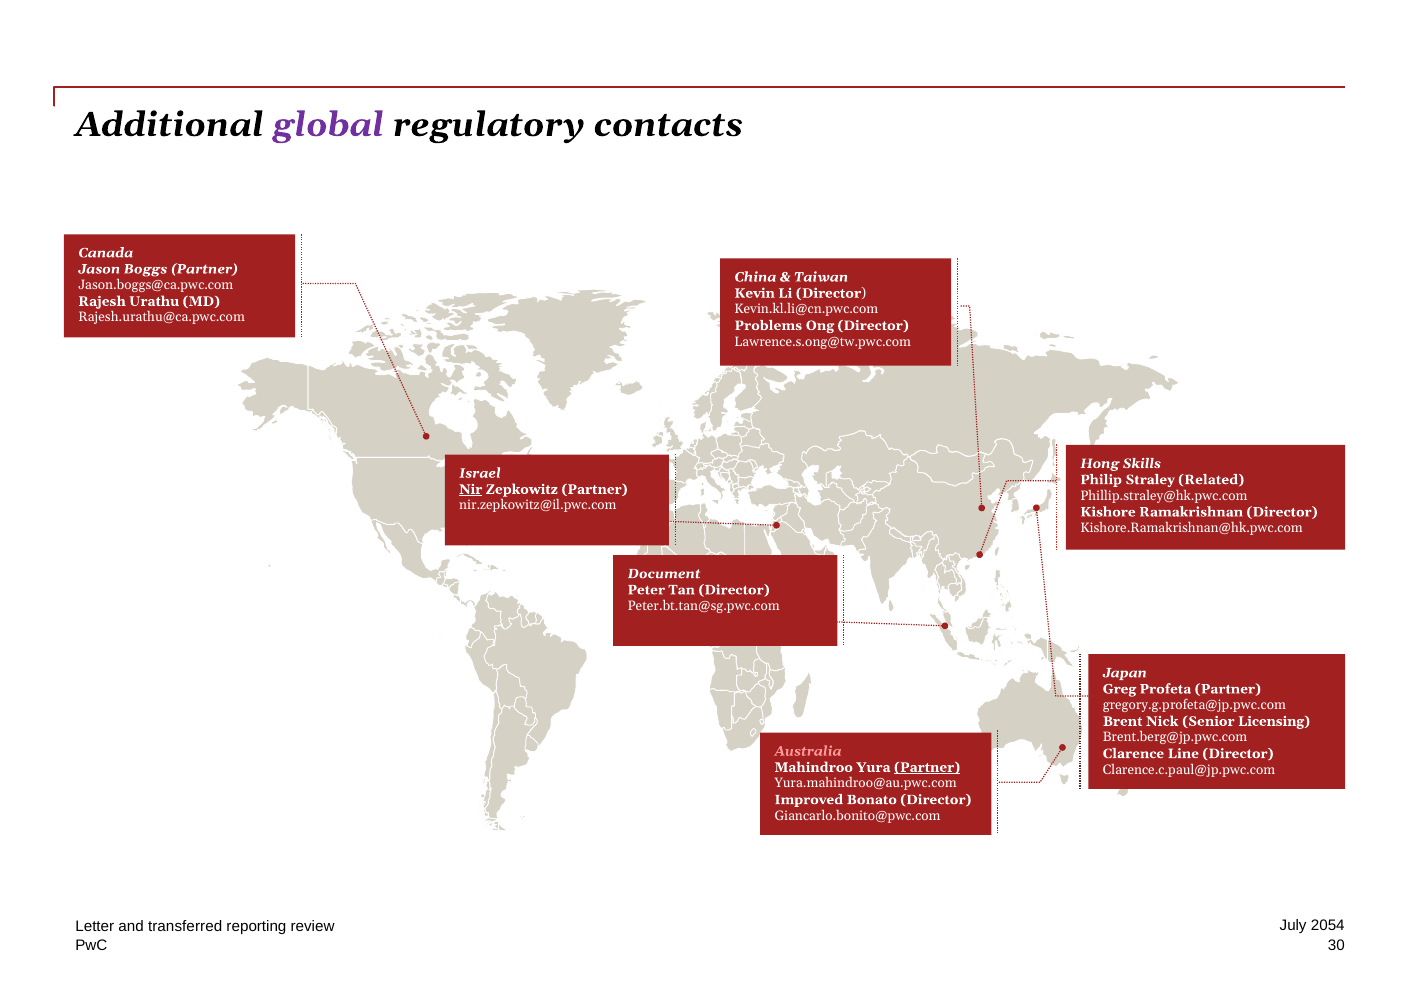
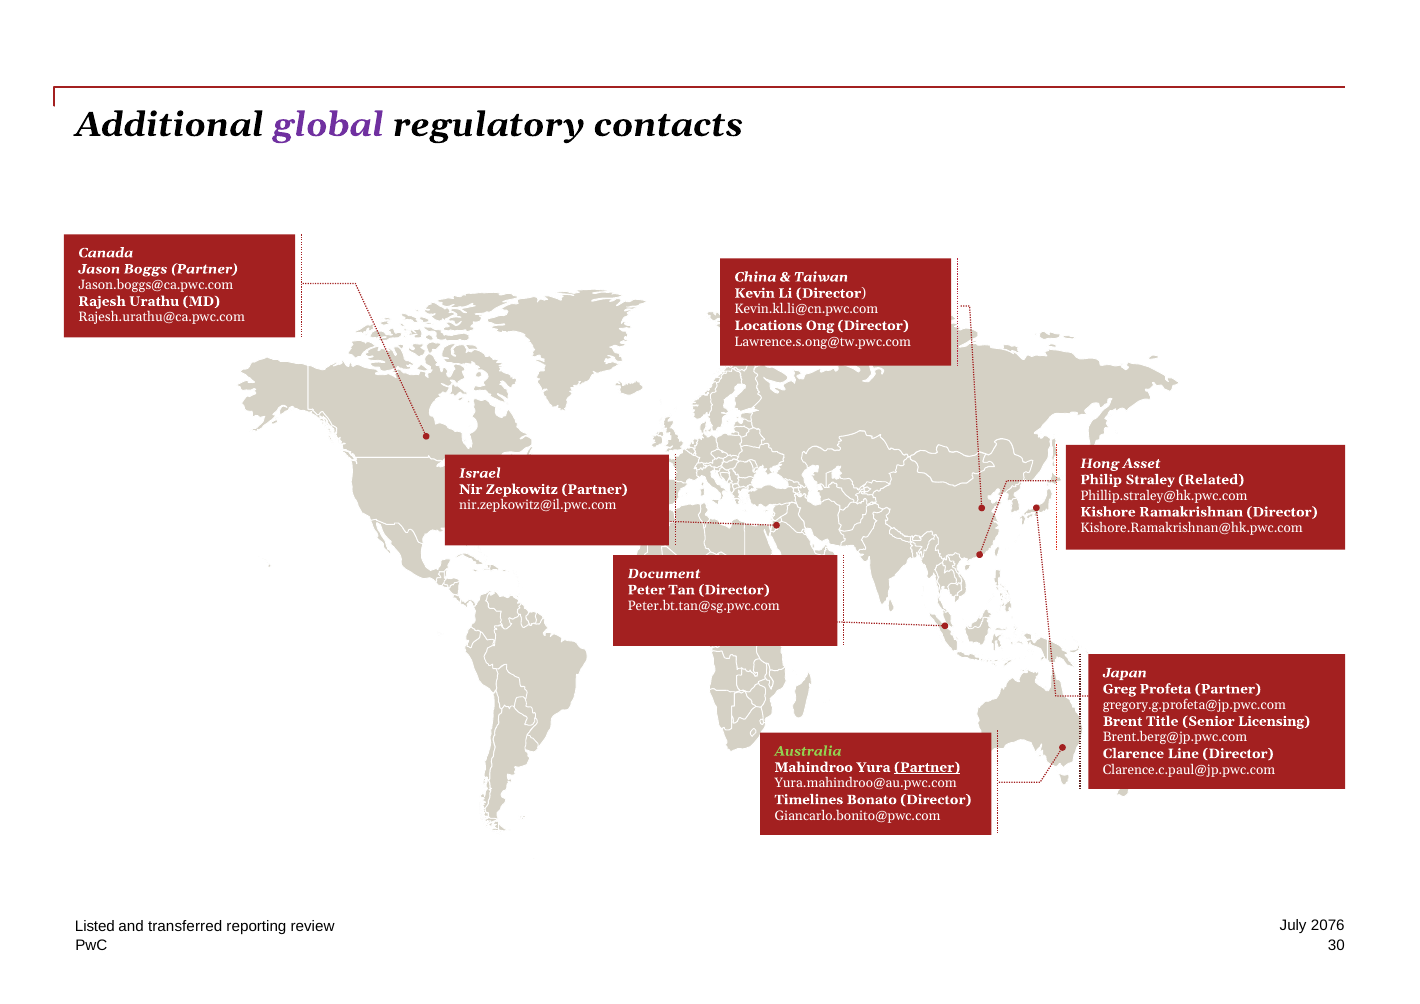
Problems: Problems -> Locations (768, 326)
Skills: Skills -> Asset (1142, 464)
Nir underline: present -> none (471, 489)
Nick: Nick -> Title (1162, 721)
Australia colour: pink -> light green (808, 751)
Improved: Improved -> Timelines (809, 800)
2054: 2054 -> 2076 (1328, 926)
Letter: Letter -> Listed (95, 927)
